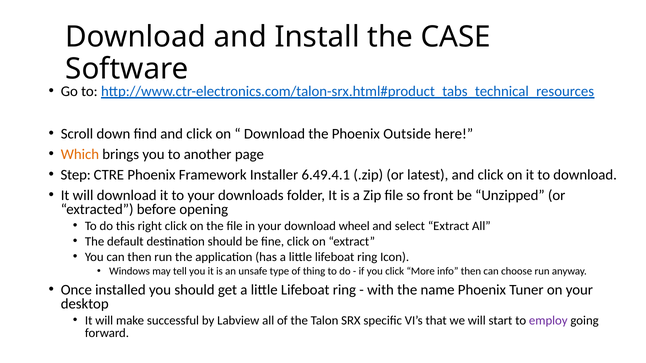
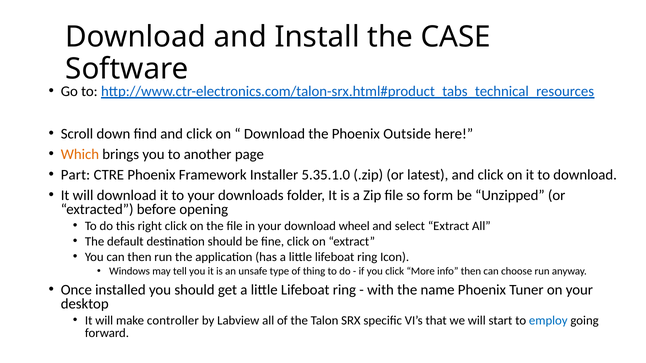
Step: Step -> Part (76, 175)
6.49.4.1: 6.49.4.1 -> 5.35.1.0 (326, 175)
front: front -> form (438, 195)
successful: successful -> controller (173, 321)
employ colour: purple -> blue (548, 321)
